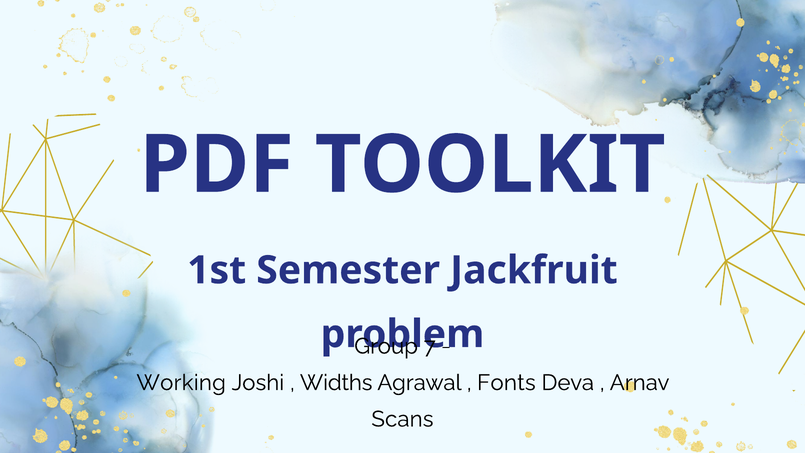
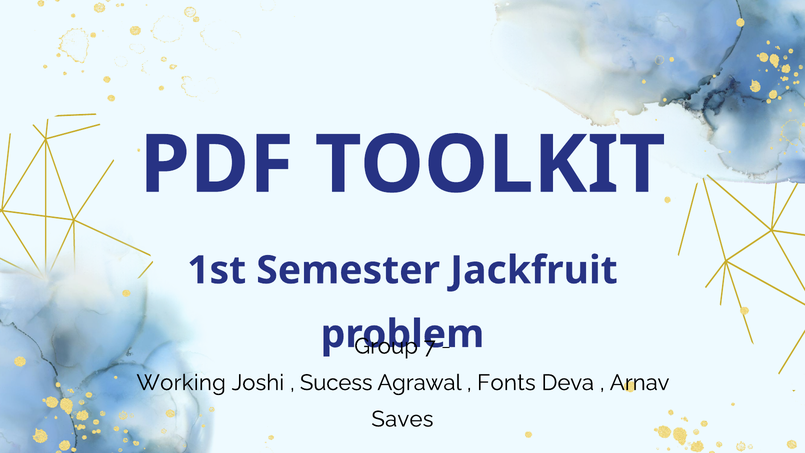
Widths: Widths -> Sucess (336, 383)
Scans: Scans -> Saves (402, 419)
